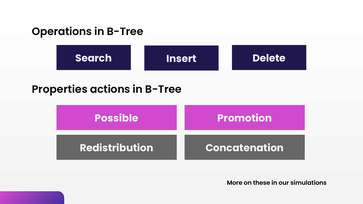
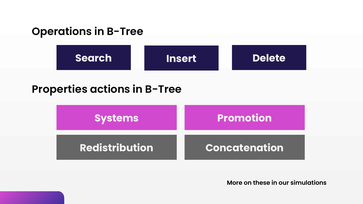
Possible: Possible -> Systems (117, 118)
